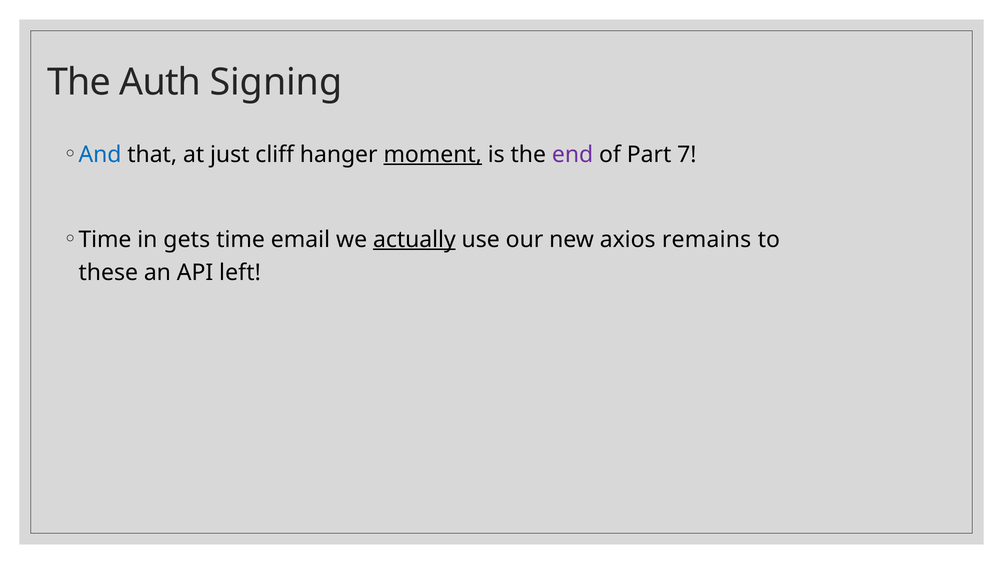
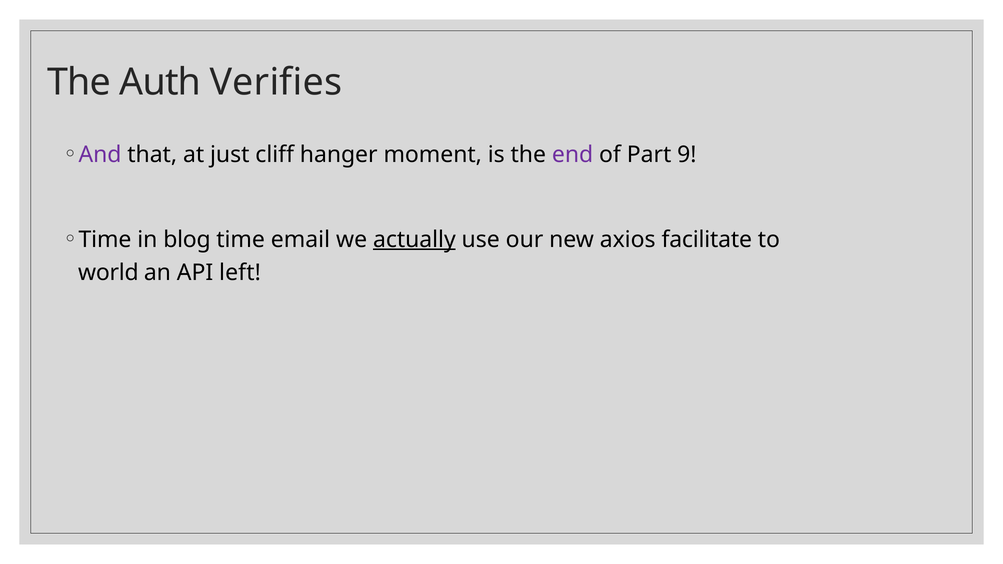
Signing: Signing -> Verifies (276, 83)
And colour: blue -> purple (100, 155)
moment underline: present -> none (433, 155)
7: 7 -> 9 (687, 155)
gets: gets -> blog (187, 240)
remains: remains -> facilitate (707, 240)
these: these -> world (108, 273)
